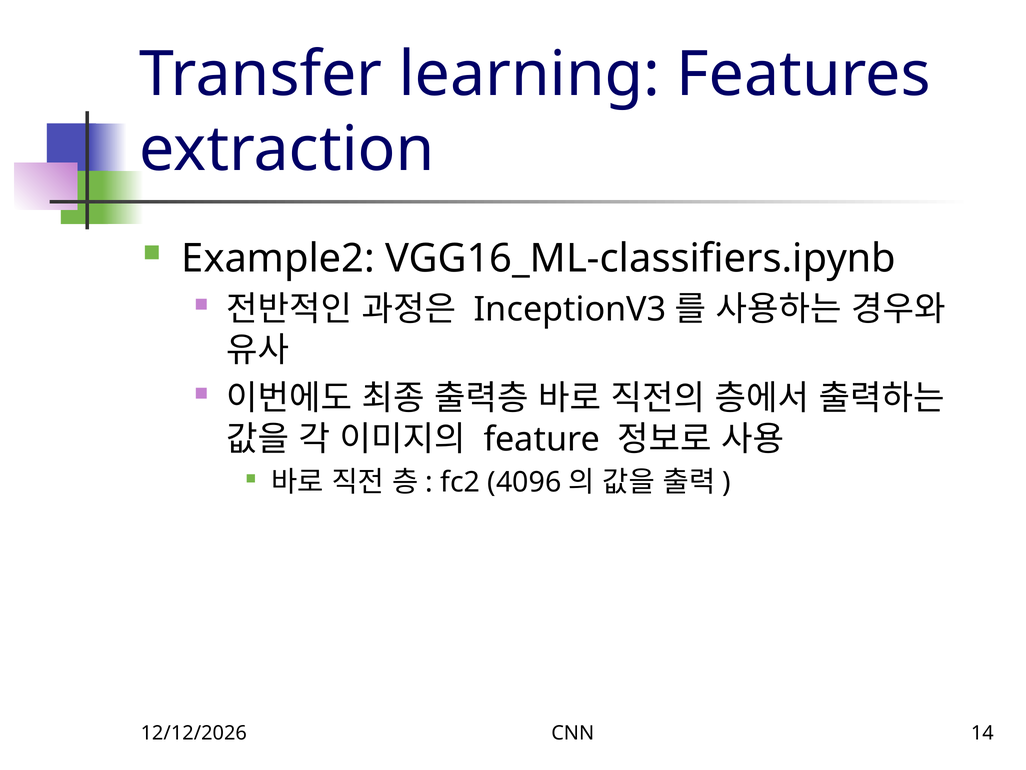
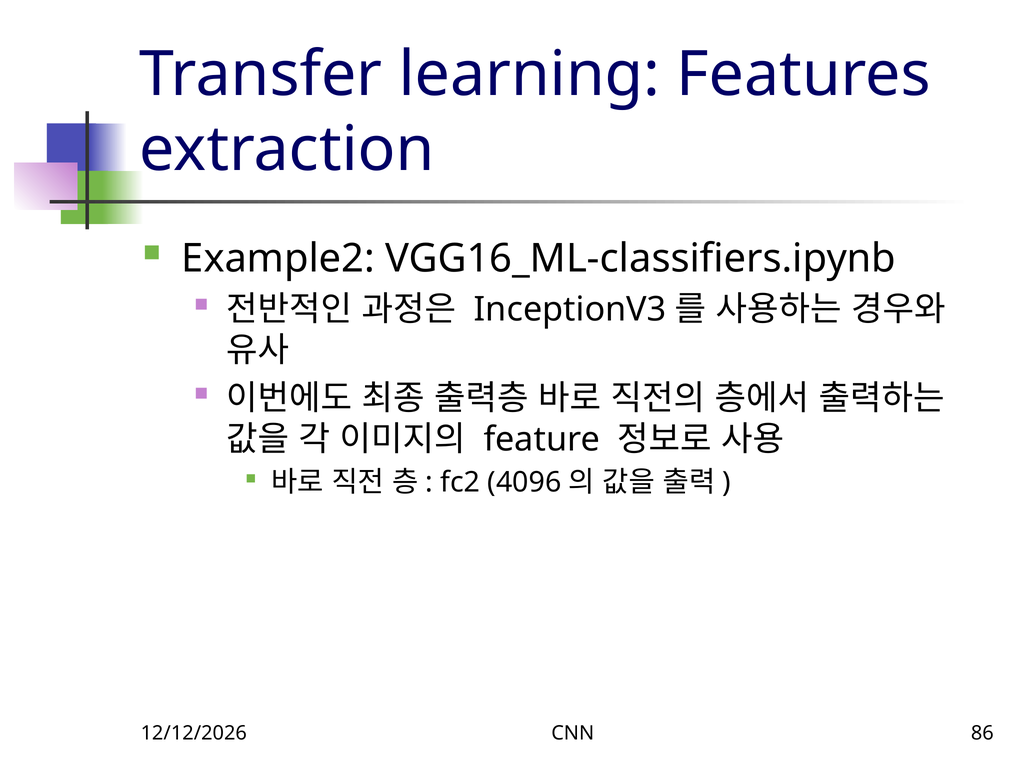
14: 14 -> 86 (982, 733)
